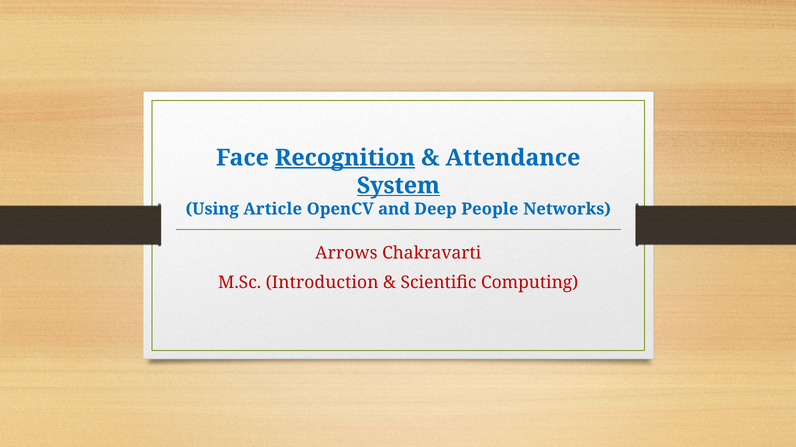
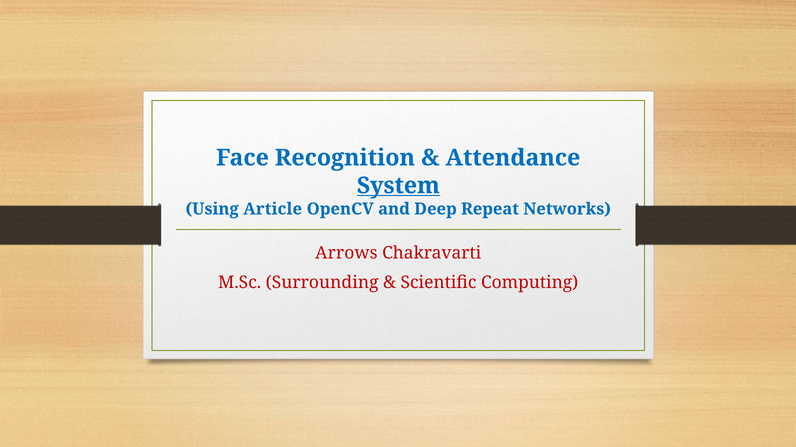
Recognition underline: present -> none (345, 158)
People: People -> Repeat (490, 209)
Introduction: Introduction -> Surrounding (322, 283)
